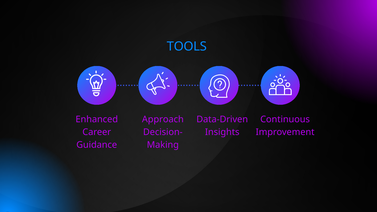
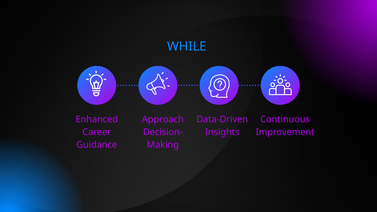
TOOLS: TOOLS -> WHILE (187, 46)
